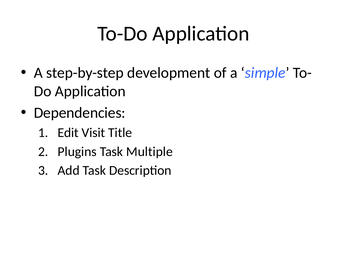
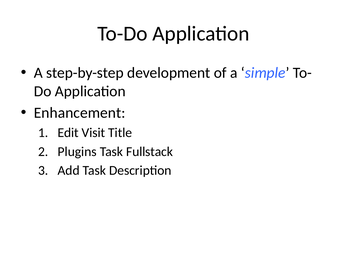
Dependencies: Dependencies -> Enhancement (80, 113)
Multiple: Multiple -> Fullstack (150, 152)
